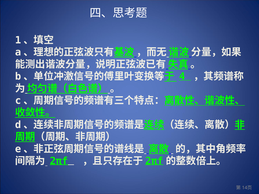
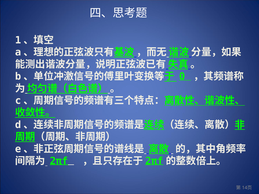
4: 4 -> 0 (182, 77)
